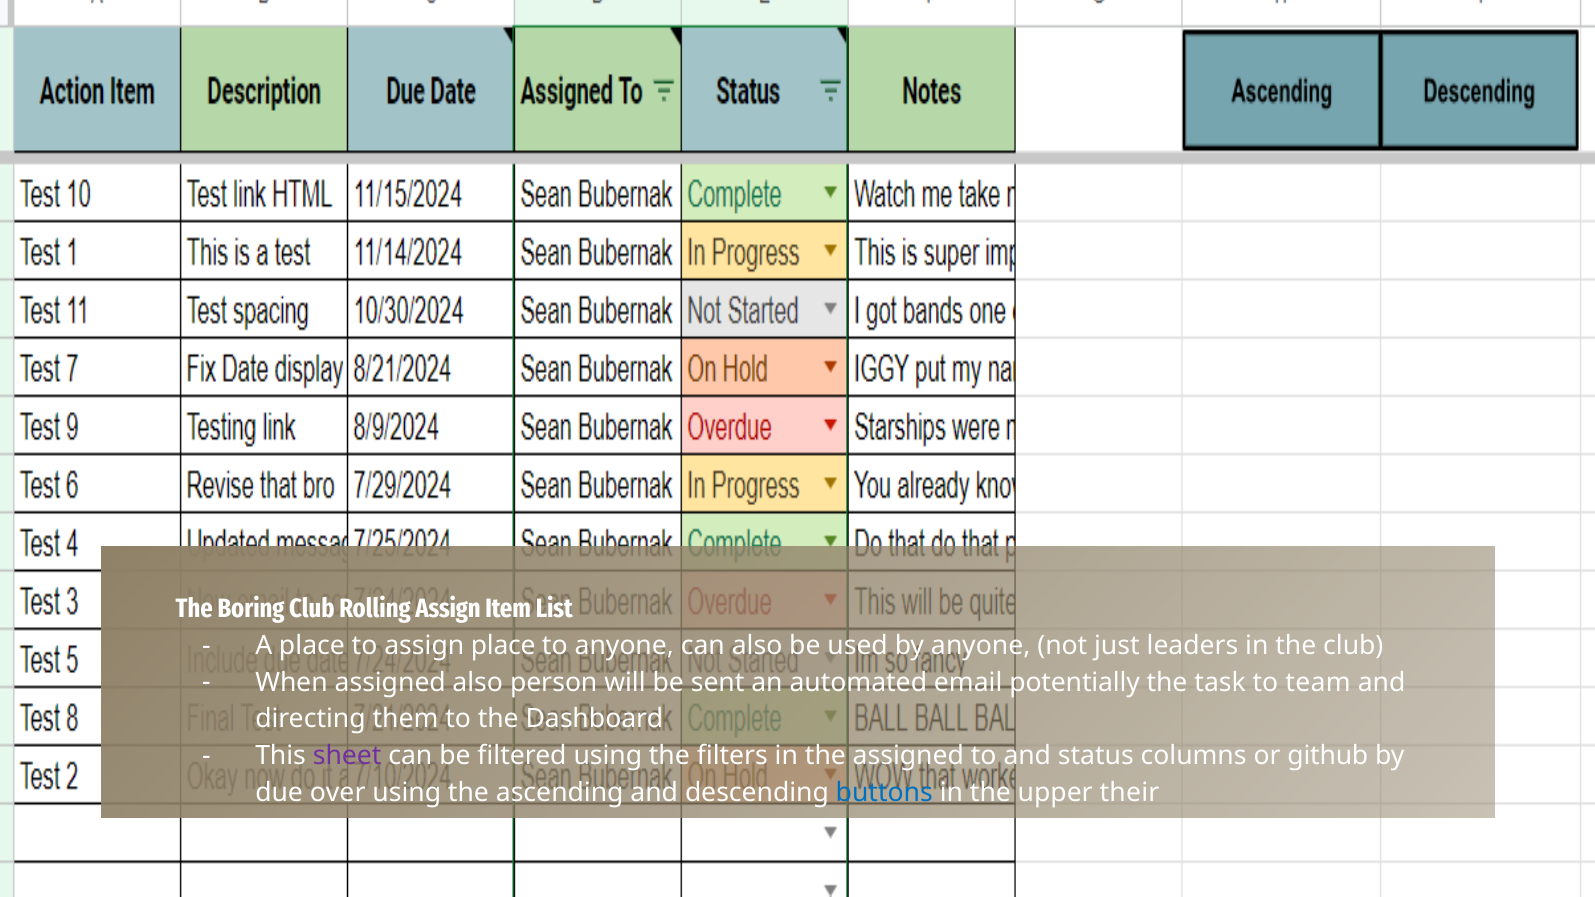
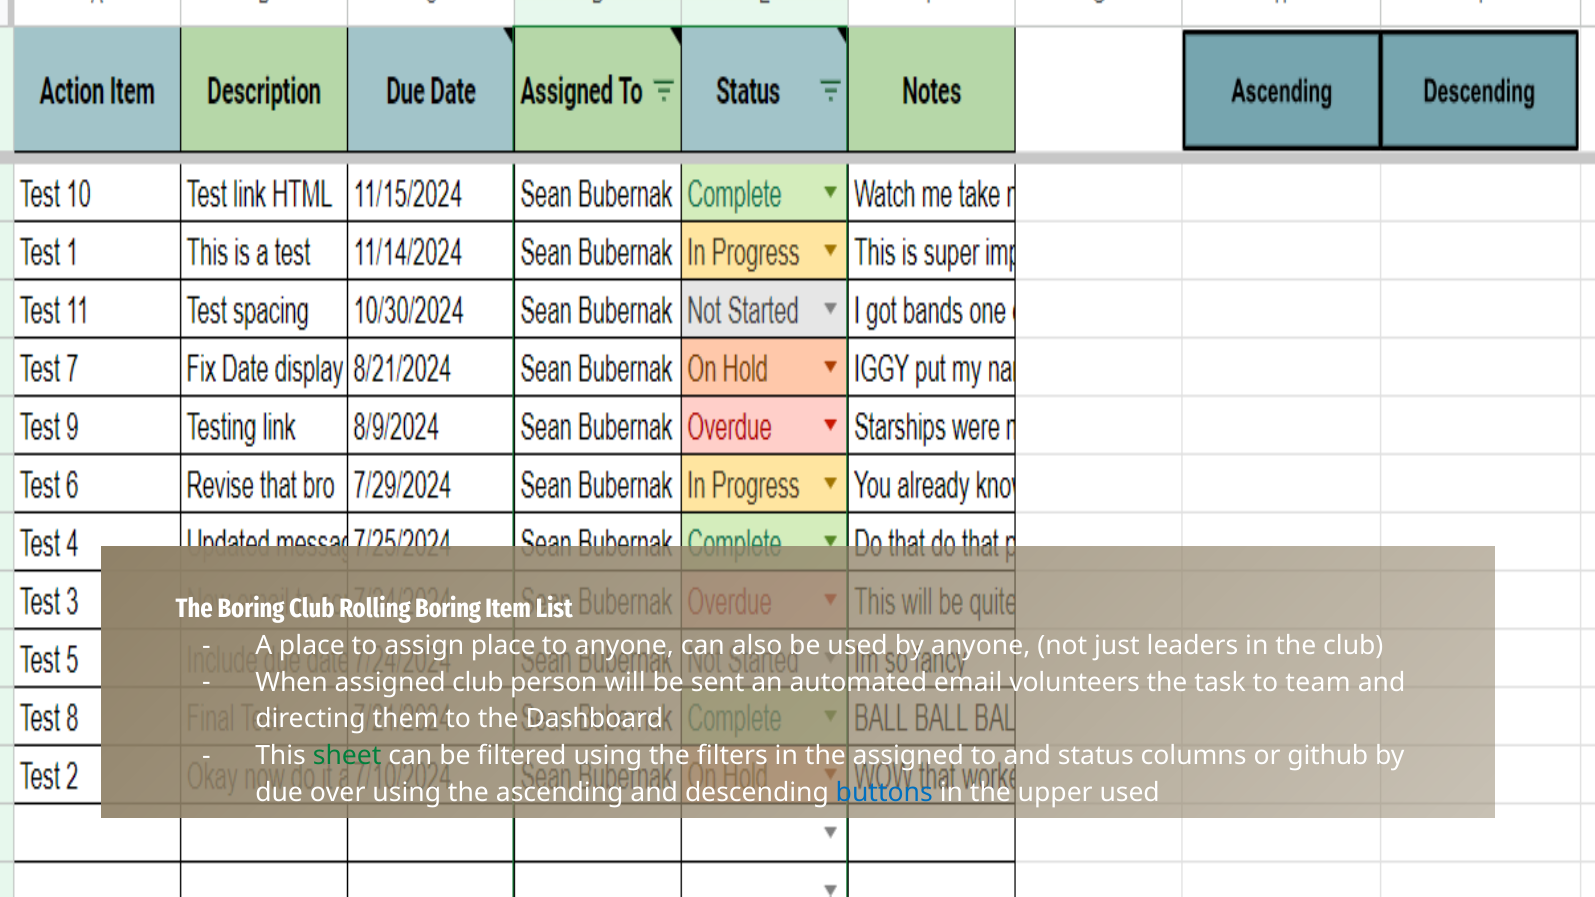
Rolling Assign: Assign -> Boring (448, 609)
assigned also: also -> club (478, 683)
potentially: potentially -> volunteers (1075, 683)
sheet colour: purple -> green (347, 756)
upper their: their -> used (1130, 793)
